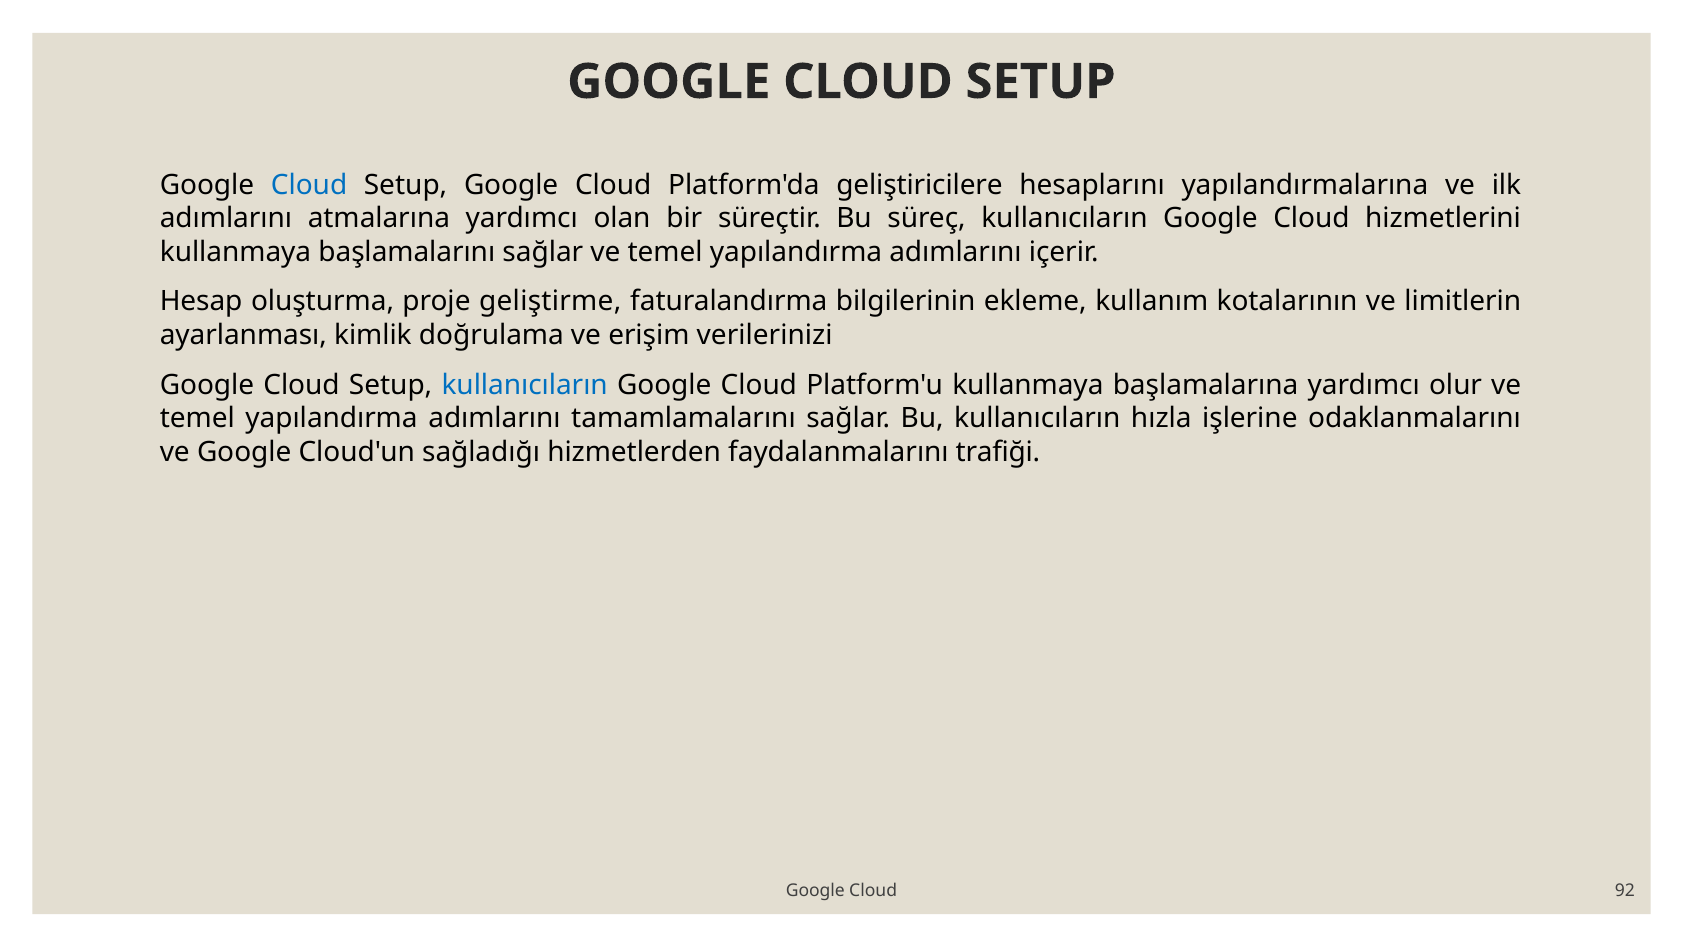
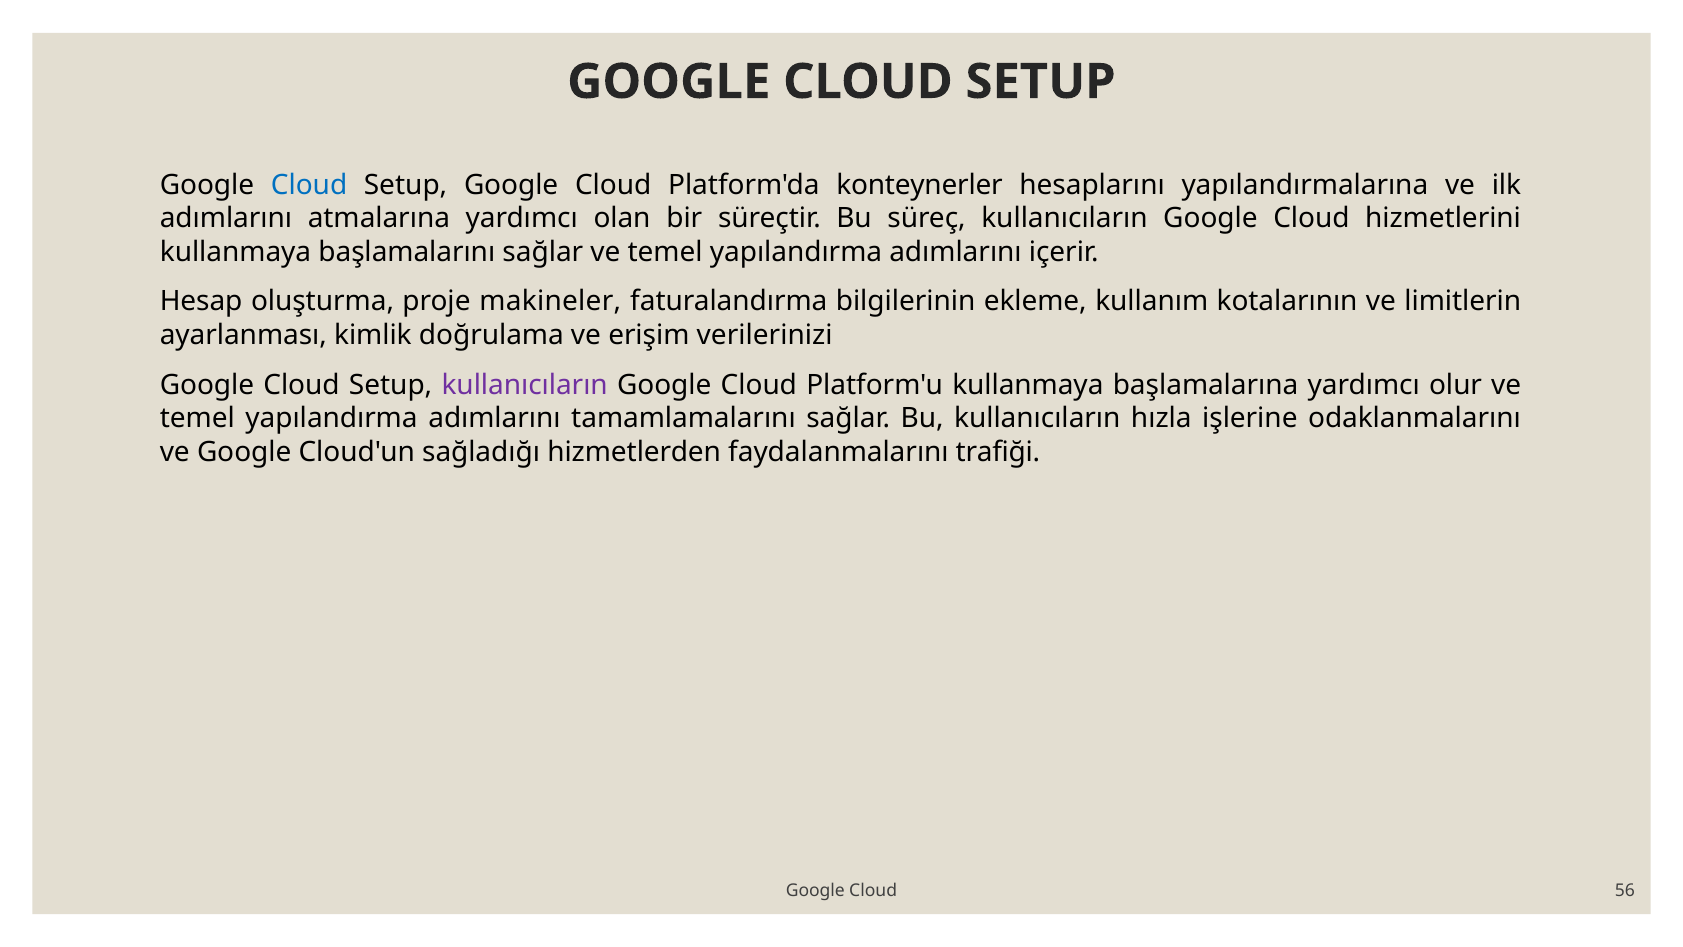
geliştiricilere: geliştiricilere -> konteynerler (920, 185)
geliştirme: geliştirme -> makineler (550, 302)
kullanıcıların colour: blue -> purple (525, 385)
92: 92 -> 56 (1625, 890)
